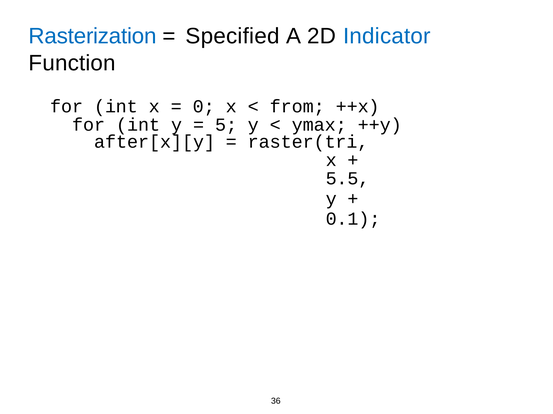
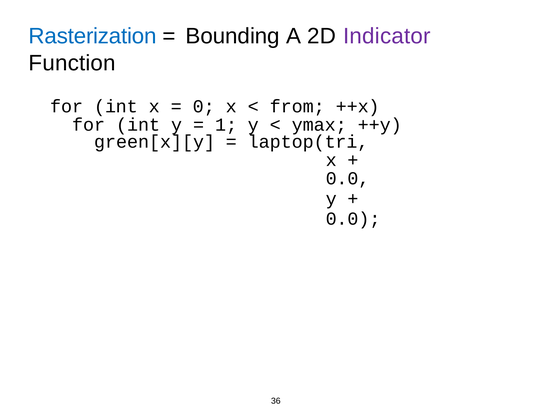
Specified: Specified -> Bounding (233, 36)
Indicator colour: blue -> purple (387, 36)
5: 5 -> 1 (226, 125)
after[x][y: after[x][y -> green[x][y (155, 142)
raster(tri: raster(tri -> laptop(tri (308, 142)
5.5: 5.5 -> 0.0 (348, 179)
0.1: 0.1 -> 0.0 (353, 219)
